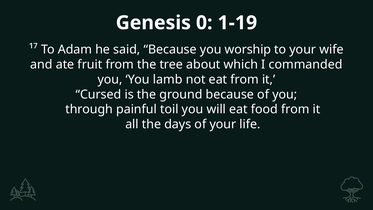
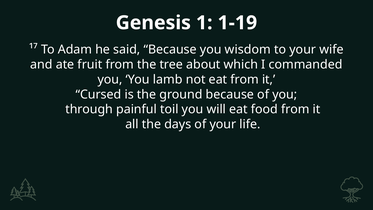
0: 0 -> 1 (204, 23)
worship: worship -> wisdom (248, 50)
